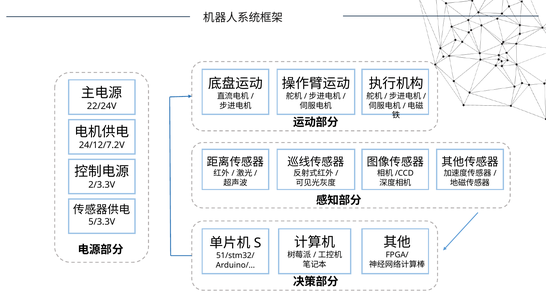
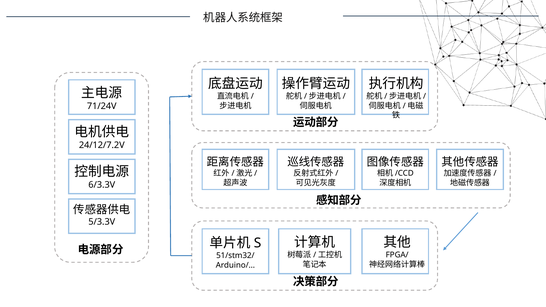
22/24V: 22/24V -> 71/24V (102, 106)
2/3.3V: 2/3.3V -> 6/3.3V (102, 185)
